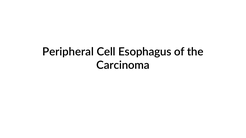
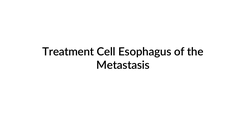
Peripheral: Peripheral -> Treatment (68, 52)
Carcinoma: Carcinoma -> Metastasis (123, 65)
